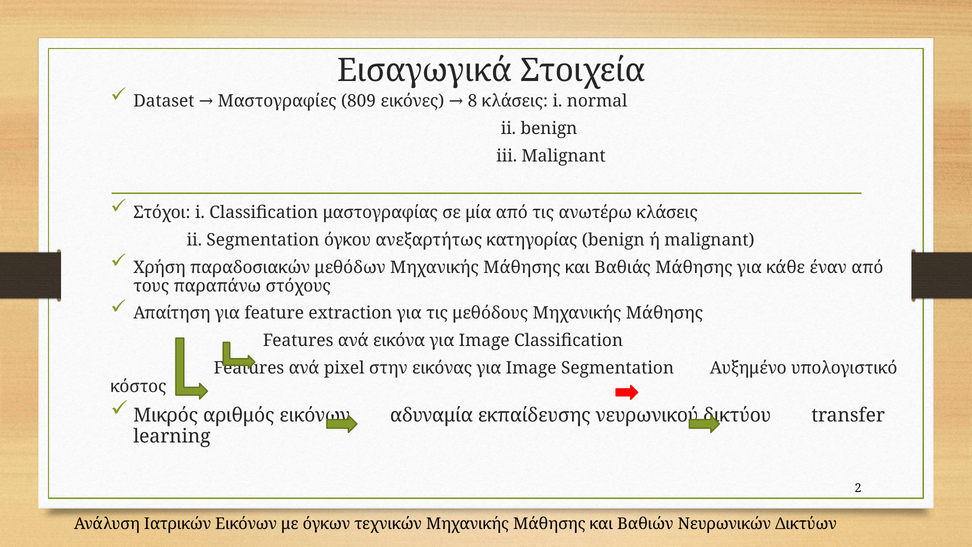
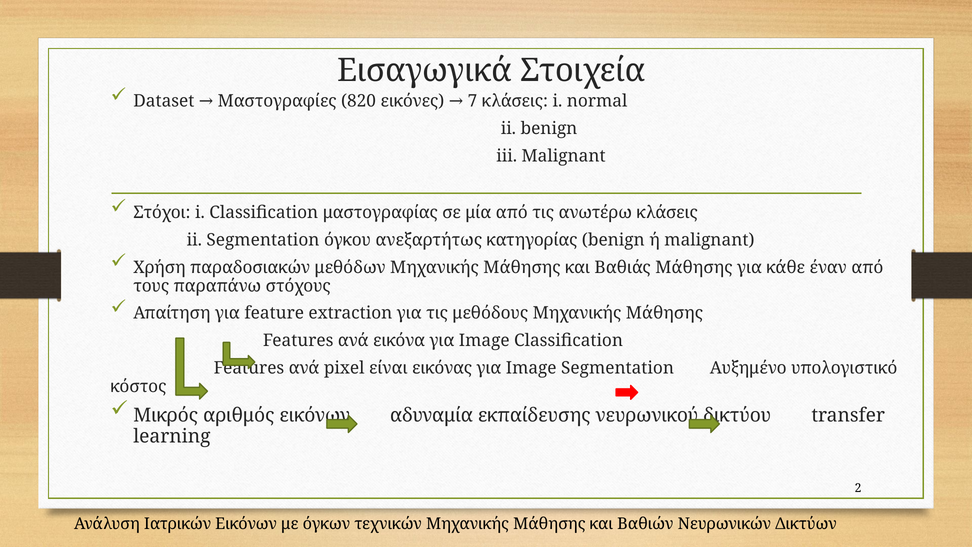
809: 809 -> 820 (358, 101)
8: 8 -> 7 (473, 101)
στην: στην -> είναι (388, 368)
